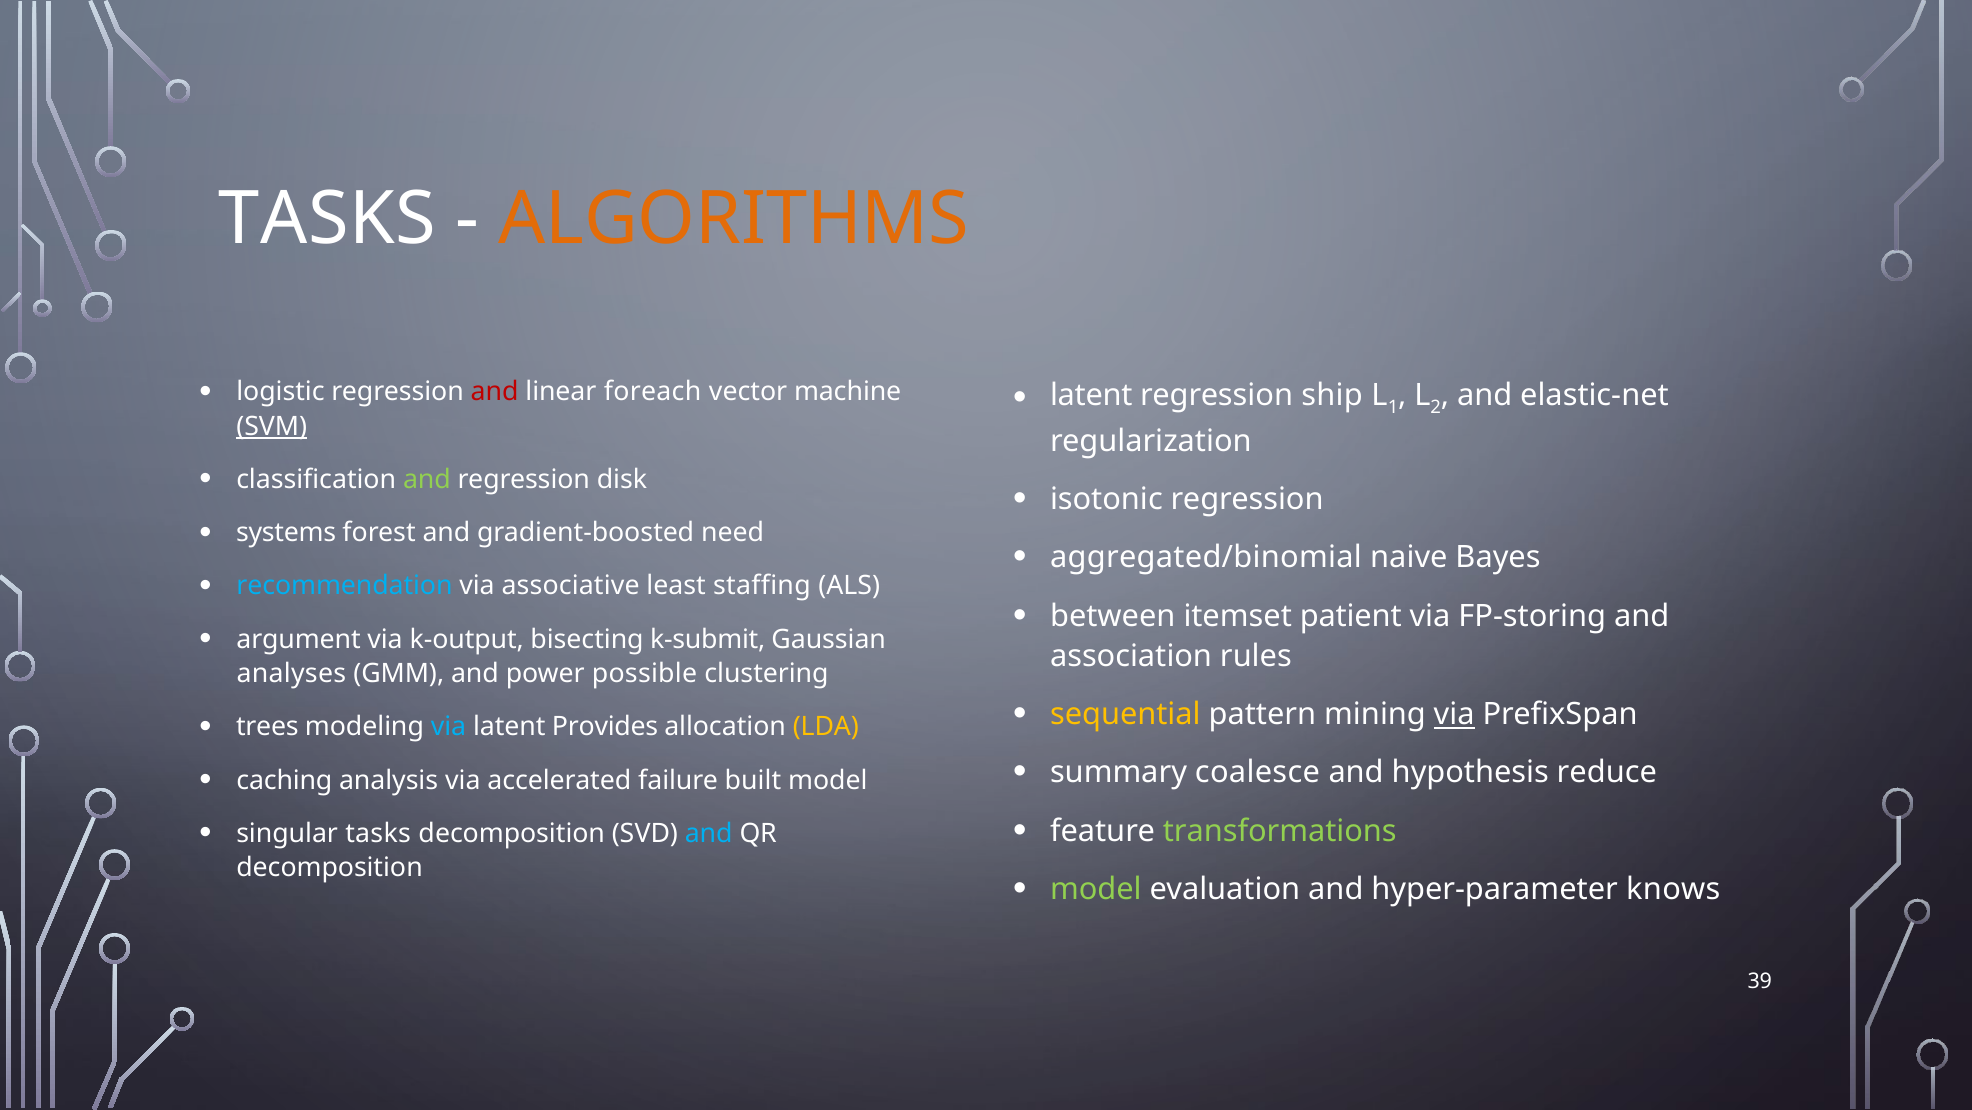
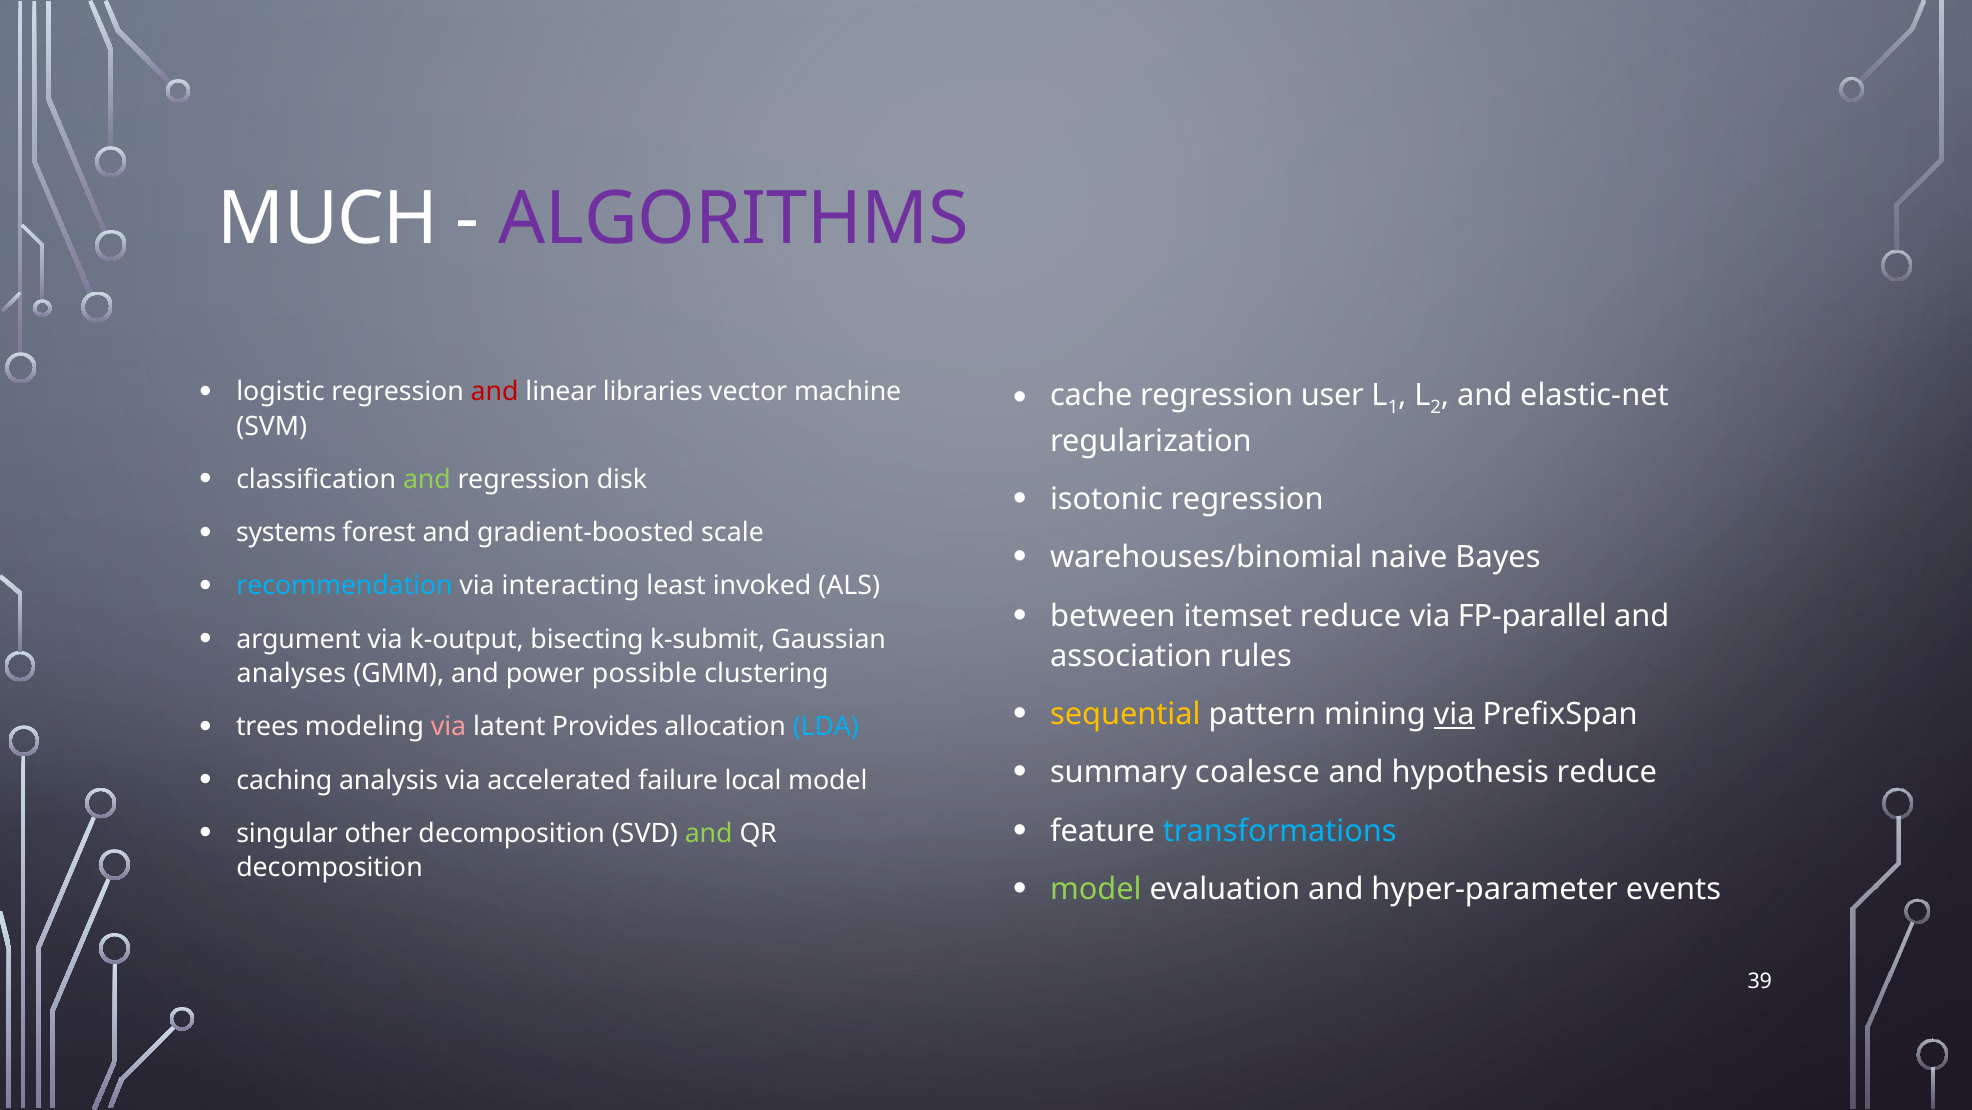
TASKS: TASKS -> MUCH (328, 219)
ALGORITHMS colour: orange -> purple (734, 219)
foreach: foreach -> libraries (653, 392)
latent: latent -> cache (1091, 395)
ship: ship -> user (1332, 395)
SVM underline: present -> none (272, 426)
need: need -> scale (733, 533)
aggregated/binomial: aggregated/binomial -> warehouses/binomial (1206, 557)
associative: associative -> interacting (571, 586)
staffing: staffing -> invoked (762, 586)
itemset patient: patient -> reduce (1351, 616)
FP-storing: FP-storing -> FP-parallel (1532, 616)
via colour: light blue -> pink (449, 727)
LDA colour: yellow -> light blue (826, 727)
built: built -> local (753, 780)
transformations colour: light green -> light blue (1280, 831)
singular tasks: tasks -> other (378, 833)
and colour: light blue -> light green (709, 833)
knows: knows -> events (1674, 889)
